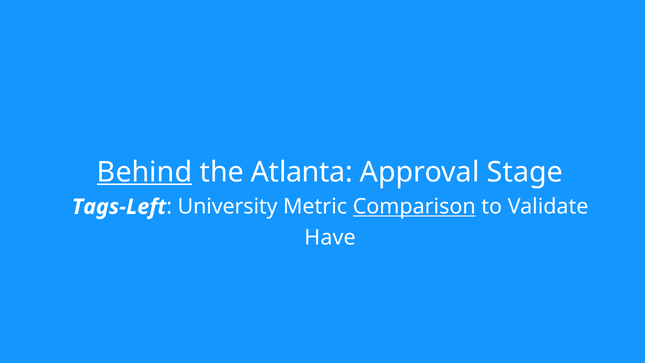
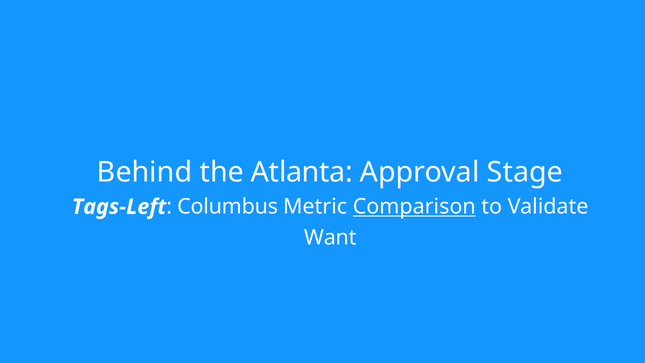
Behind underline: present -> none (145, 172)
University: University -> Columbus (228, 207)
Have: Have -> Want (330, 238)
